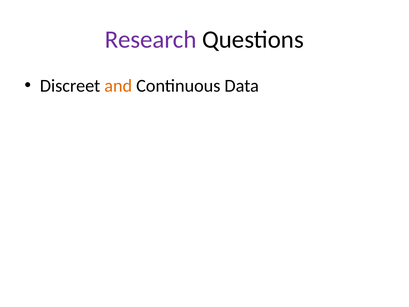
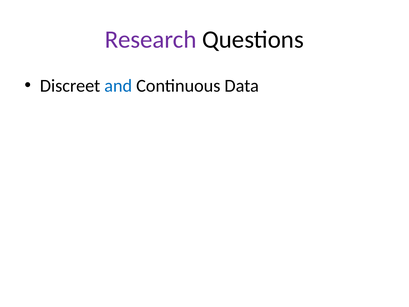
and colour: orange -> blue (118, 86)
